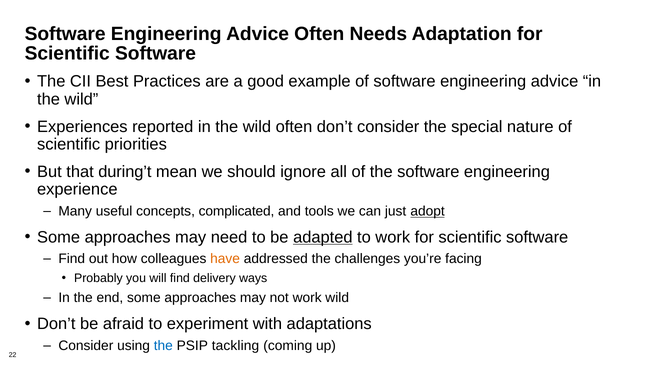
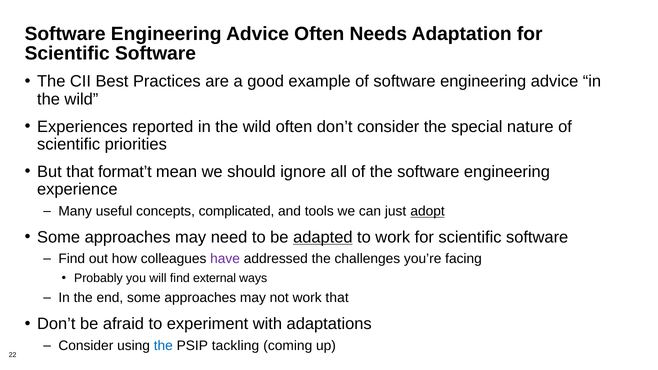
during’t: during’t -> format’t (125, 172)
have colour: orange -> purple (225, 259)
delivery: delivery -> external (215, 279)
work wild: wild -> that (337, 298)
